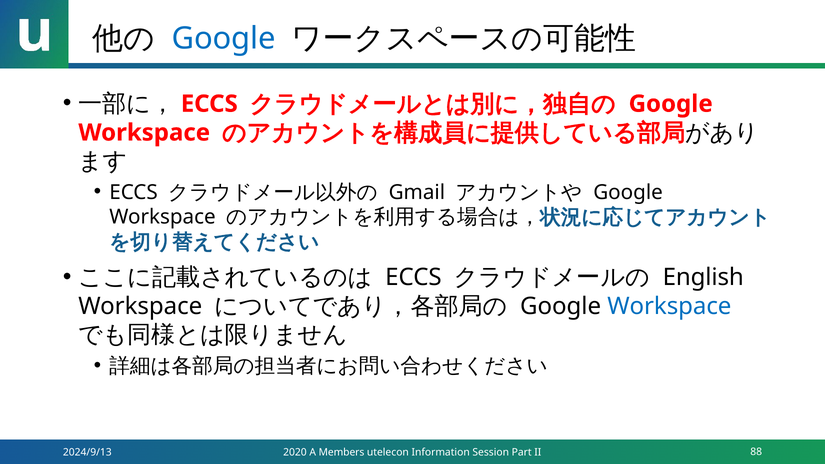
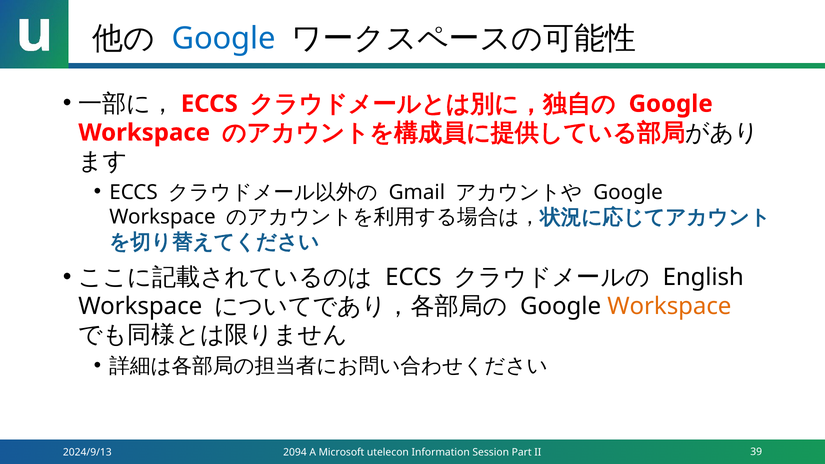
Workspace colour: blue -> orange (669, 306)
2020: 2020 -> 2094 (295, 453)
Members: Members -> Microsoft (341, 453)
88: 88 -> 39 (756, 452)
